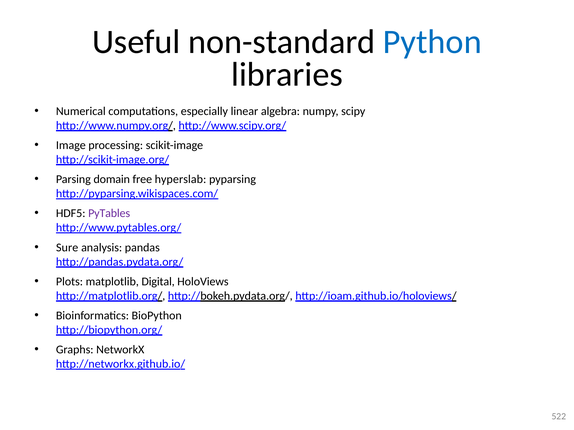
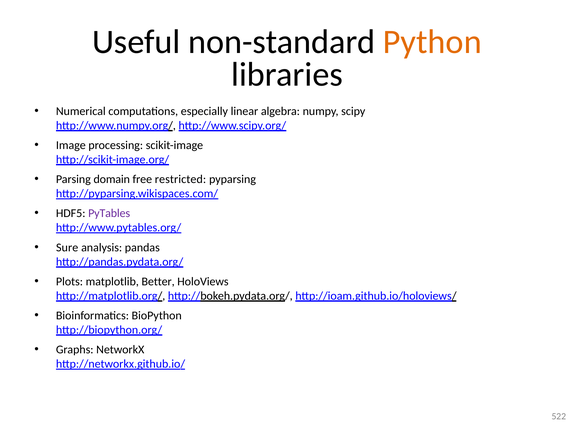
Python colour: blue -> orange (432, 42)
hyperslab: hyperslab -> restricted (180, 180)
Digital: Digital -> Better (158, 282)
